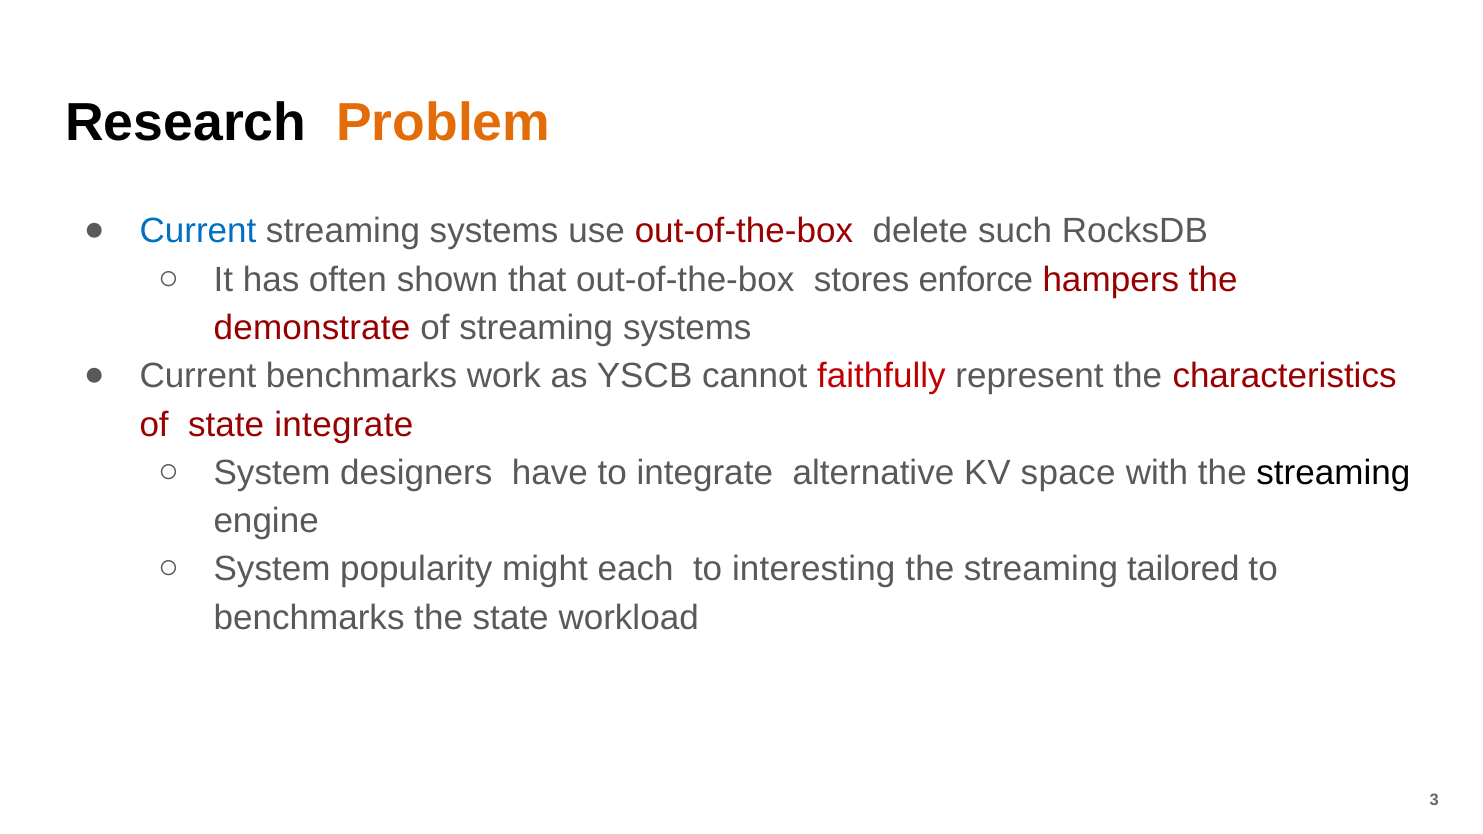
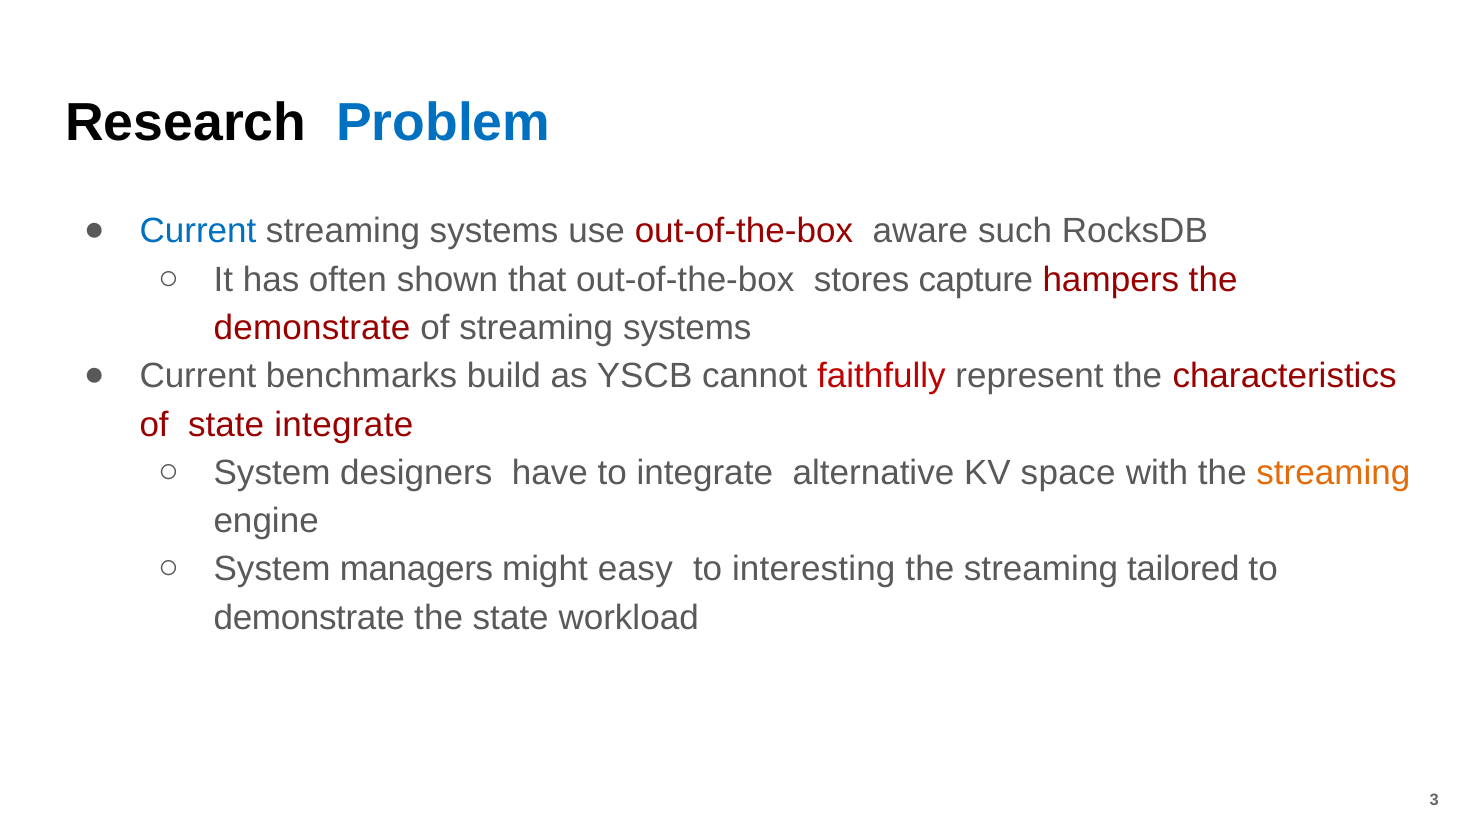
Problem colour: orange -> blue (443, 123)
delete: delete -> aware (920, 231)
enforce: enforce -> capture (976, 280)
work: work -> build (504, 376)
streaming colour: black -> orange (1333, 473)
popularity: popularity -> managers (416, 569)
each: each -> easy (635, 569)
benchmarks: benchmarks -> demonstrate (309, 618)
